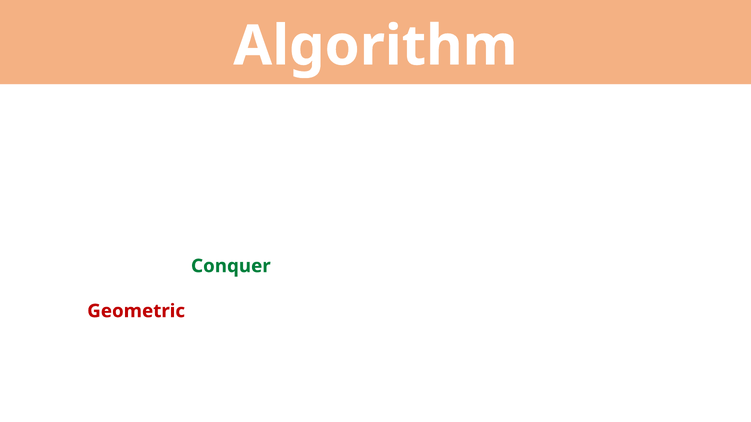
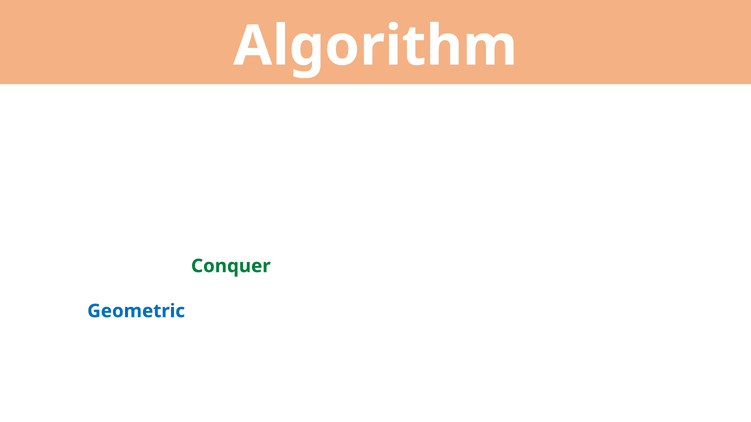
Geometric colour: red -> blue (136, 311)
